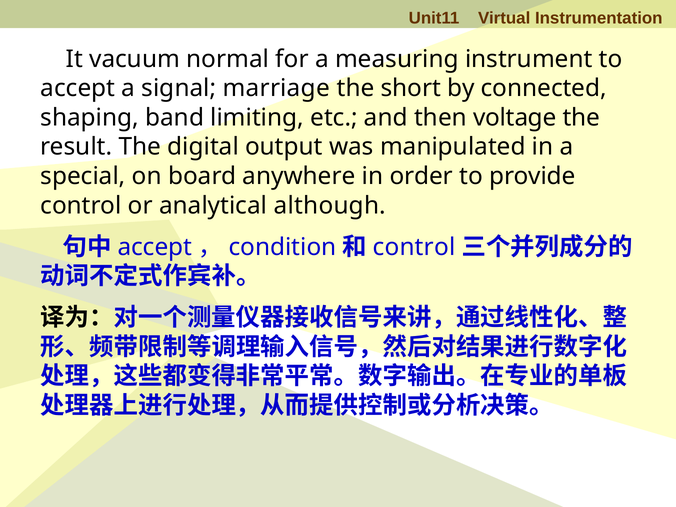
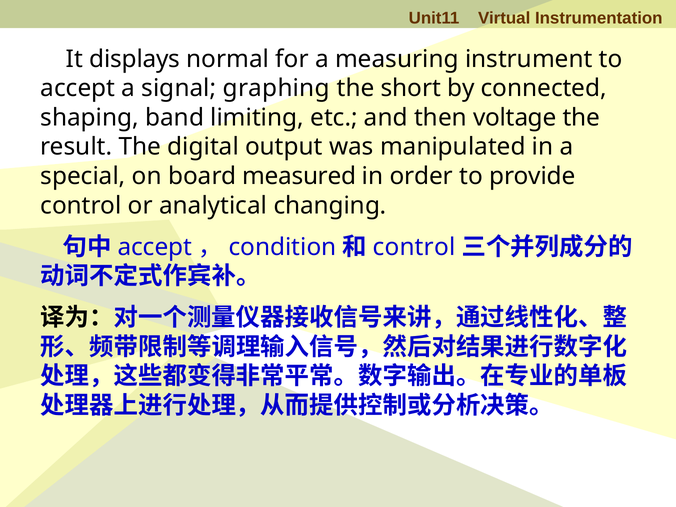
vacuum: vacuum -> displays (135, 59)
marriage: marriage -> graphing (276, 88)
anywhere: anywhere -> measured (299, 176)
although: although -> changing (330, 205)
